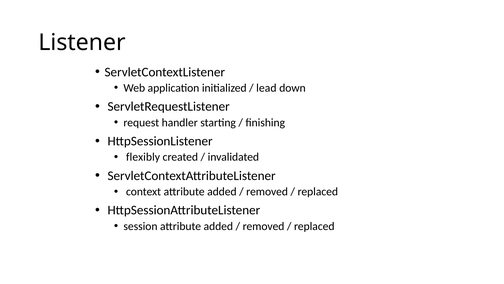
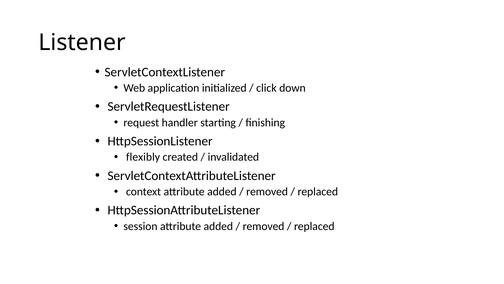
lead: lead -> click (266, 88)
